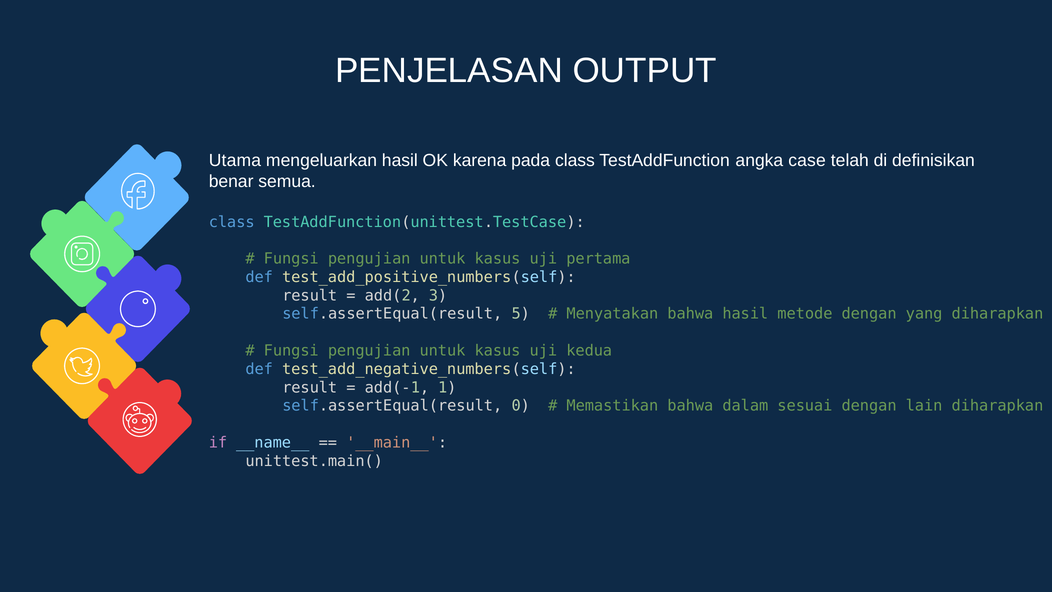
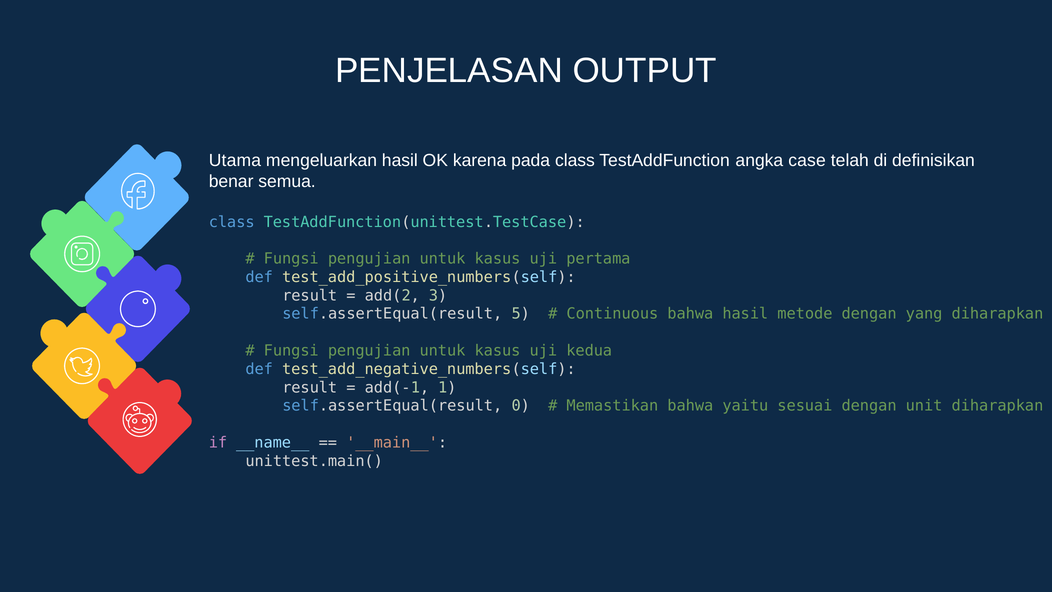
Menyatakan: Menyatakan -> Continuous (612, 314)
dalam: dalam -> yaitu (745, 406)
lain: lain -> unit (924, 406)
